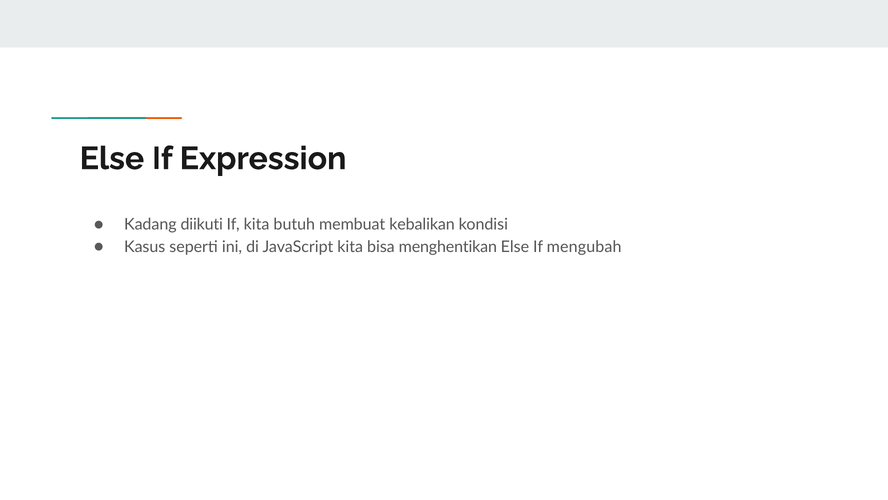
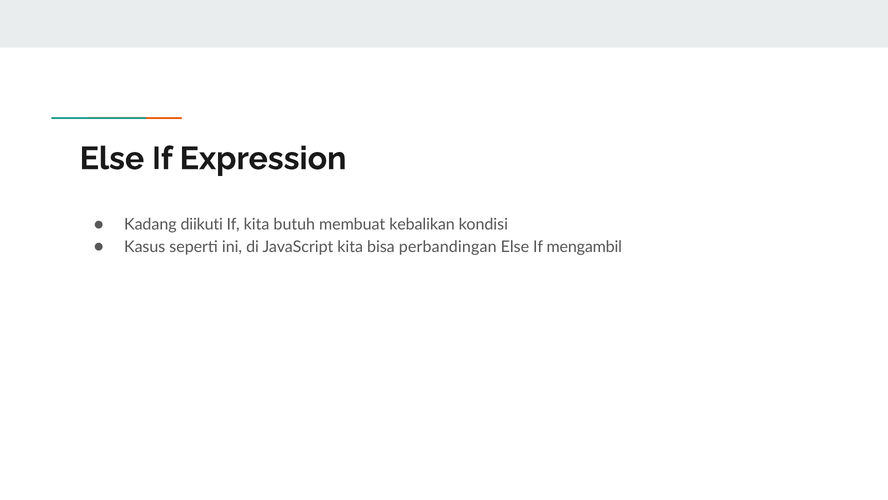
menghentikan: menghentikan -> perbandingan (448, 247)
mengubah: mengubah -> mengambil (584, 247)
